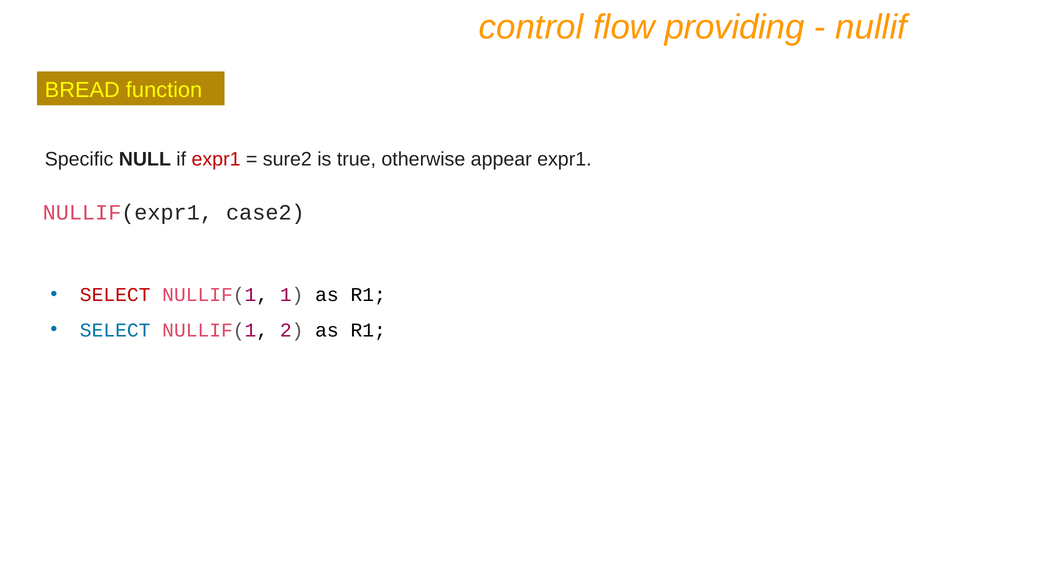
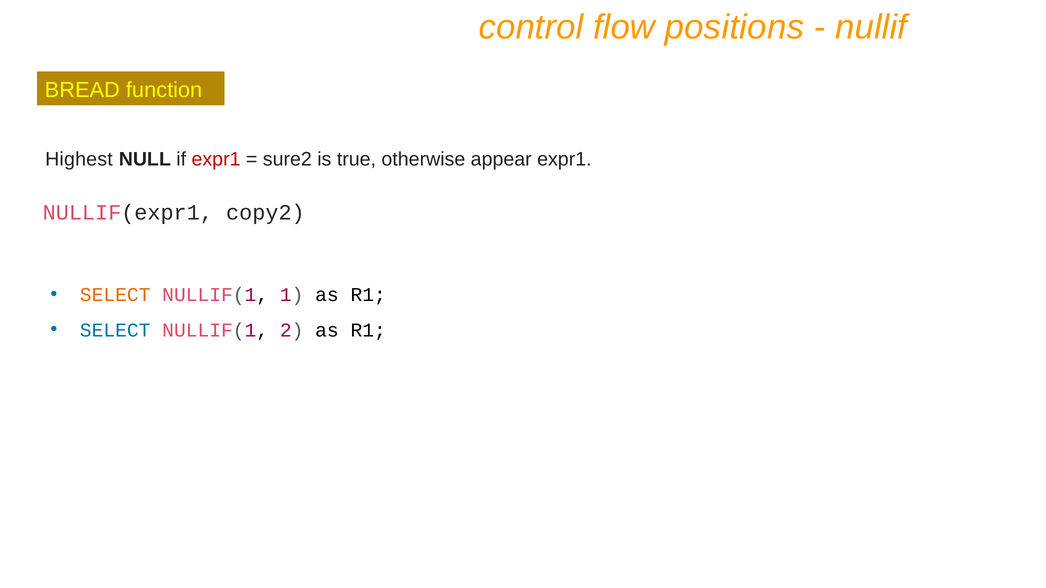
providing: providing -> positions (734, 27)
Specific: Specific -> Highest (79, 159)
case2: case2 -> copy2 (265, 213)
SELECT colour: red -> orange (115, 295)
